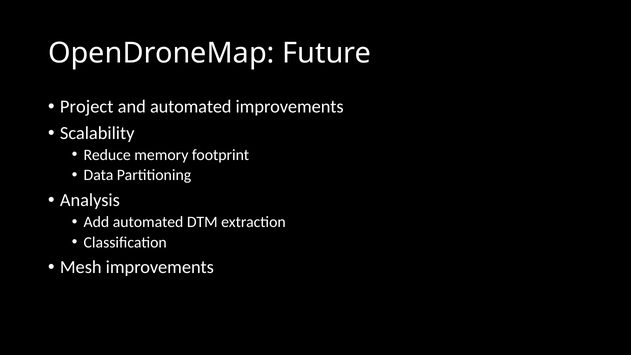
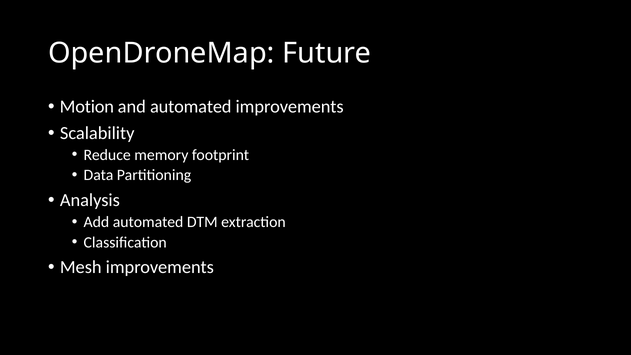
Project: Project -> Motion (87, 107)
